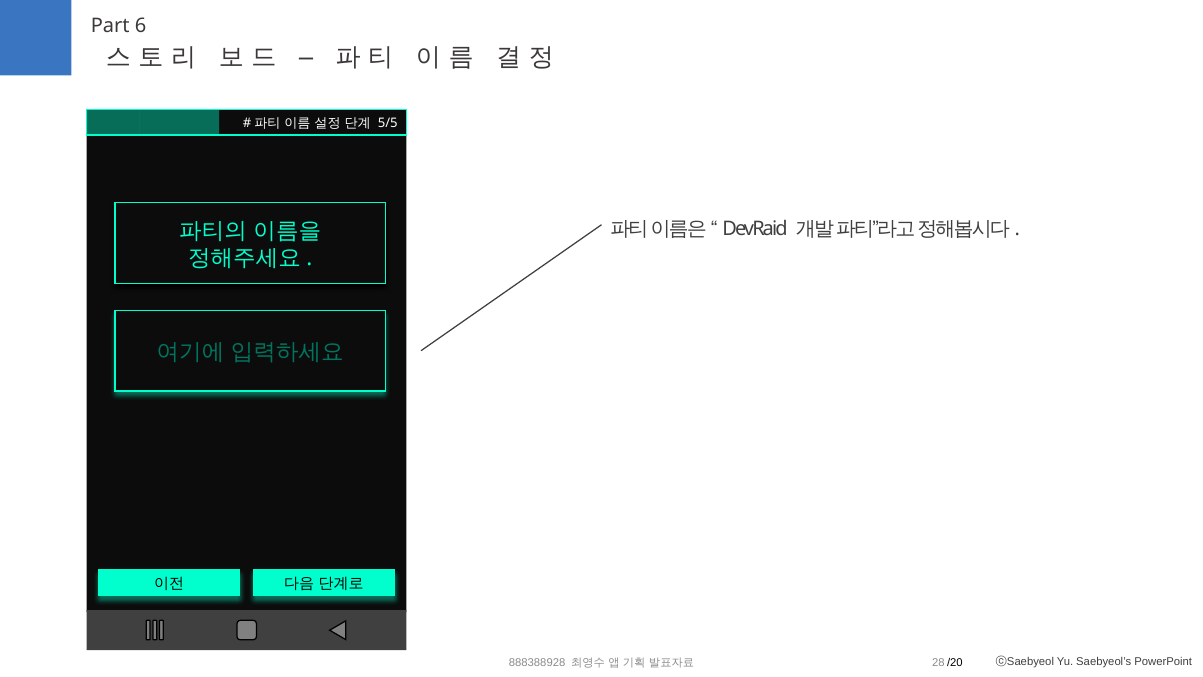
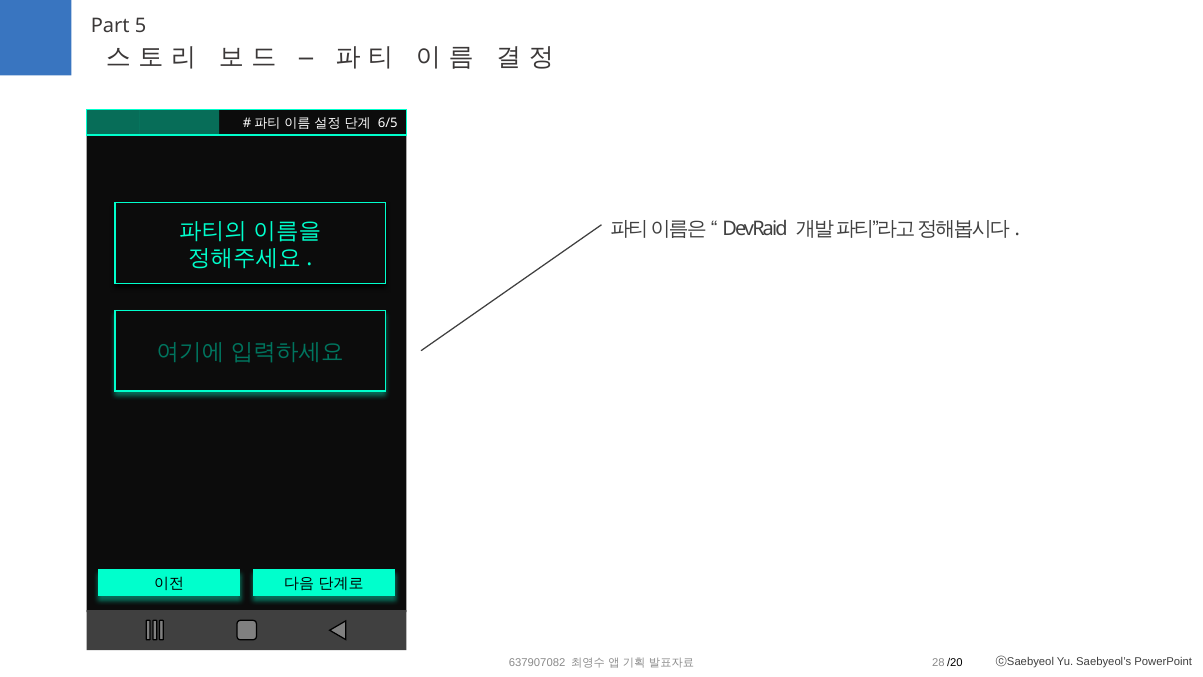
6: 6 -> 5 (141, 26)
5/5: 5/5 -> 6/5 (388, 123)
888388928: 888388928 -> 637907082 (537, 662)
